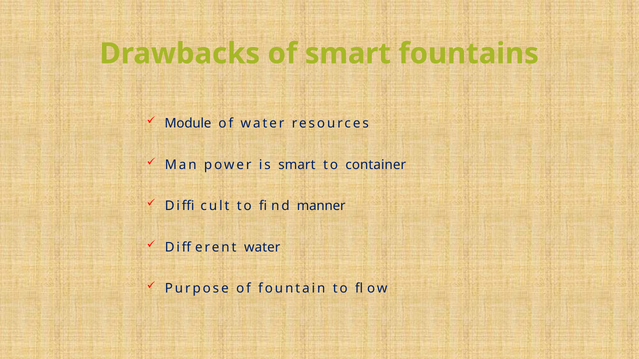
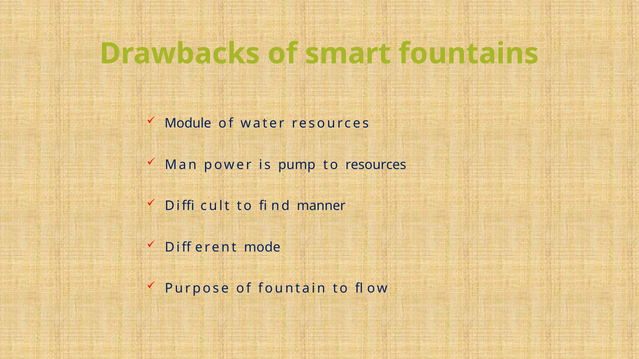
is smart: smart -> pump (297, 165)
to container: container -> resources (376, 165)
water: water -> mode (262, 247)
